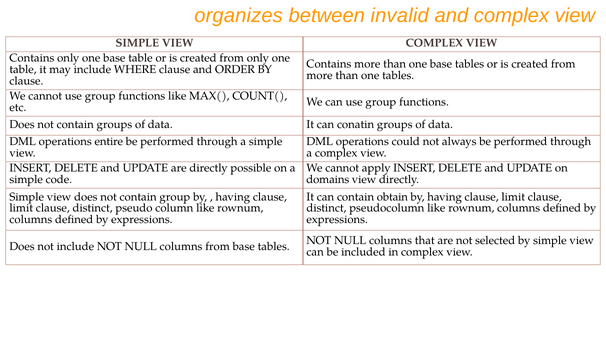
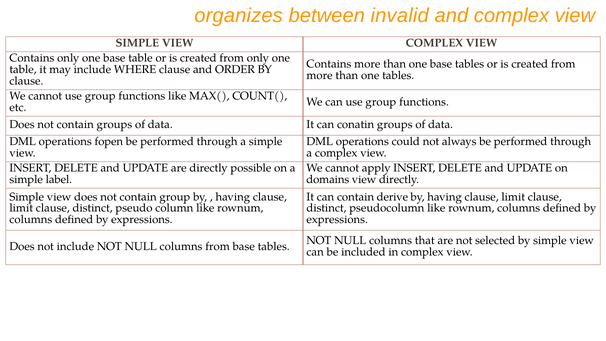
entire: entire -> fopen (109, 142)
code: code -> label (59, 180)
obtain: obtain -> derive (392, 197)
